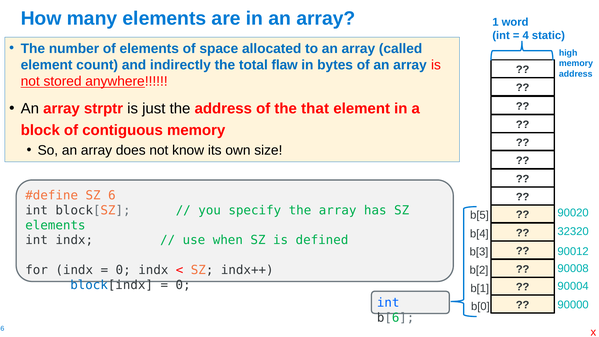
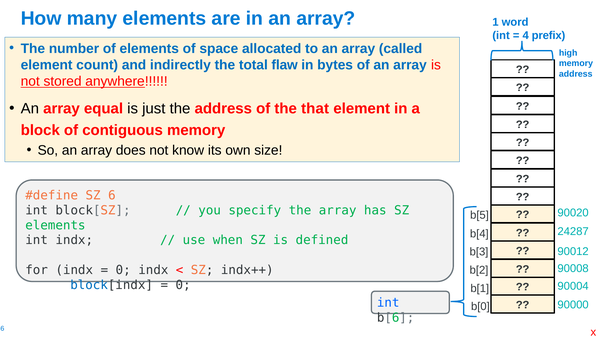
static: static -> prefix (548, 35)
strptr: strptr -> equal (103, 109)
32320: 32320 -> 24287 (573, 231)
